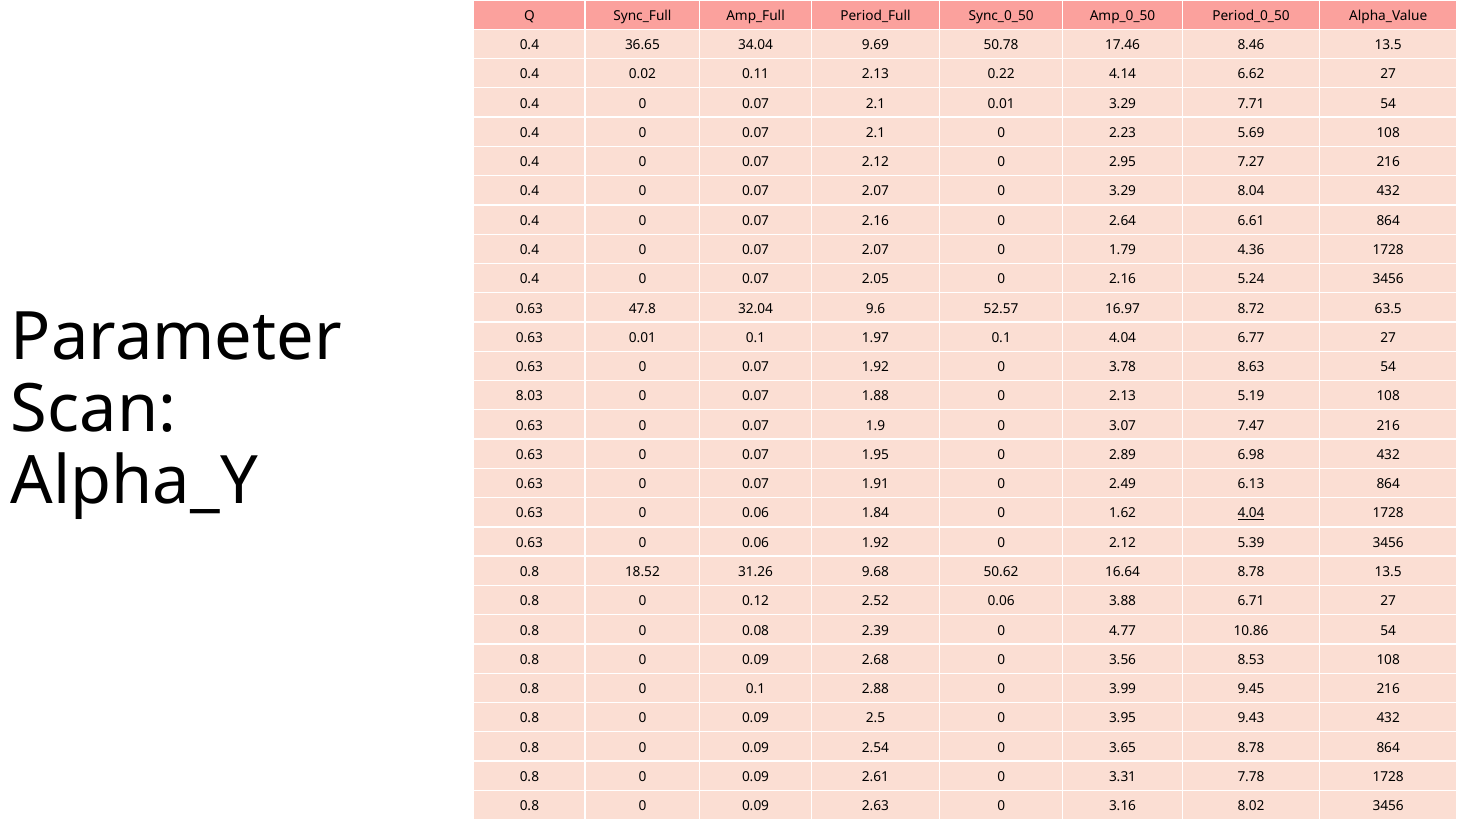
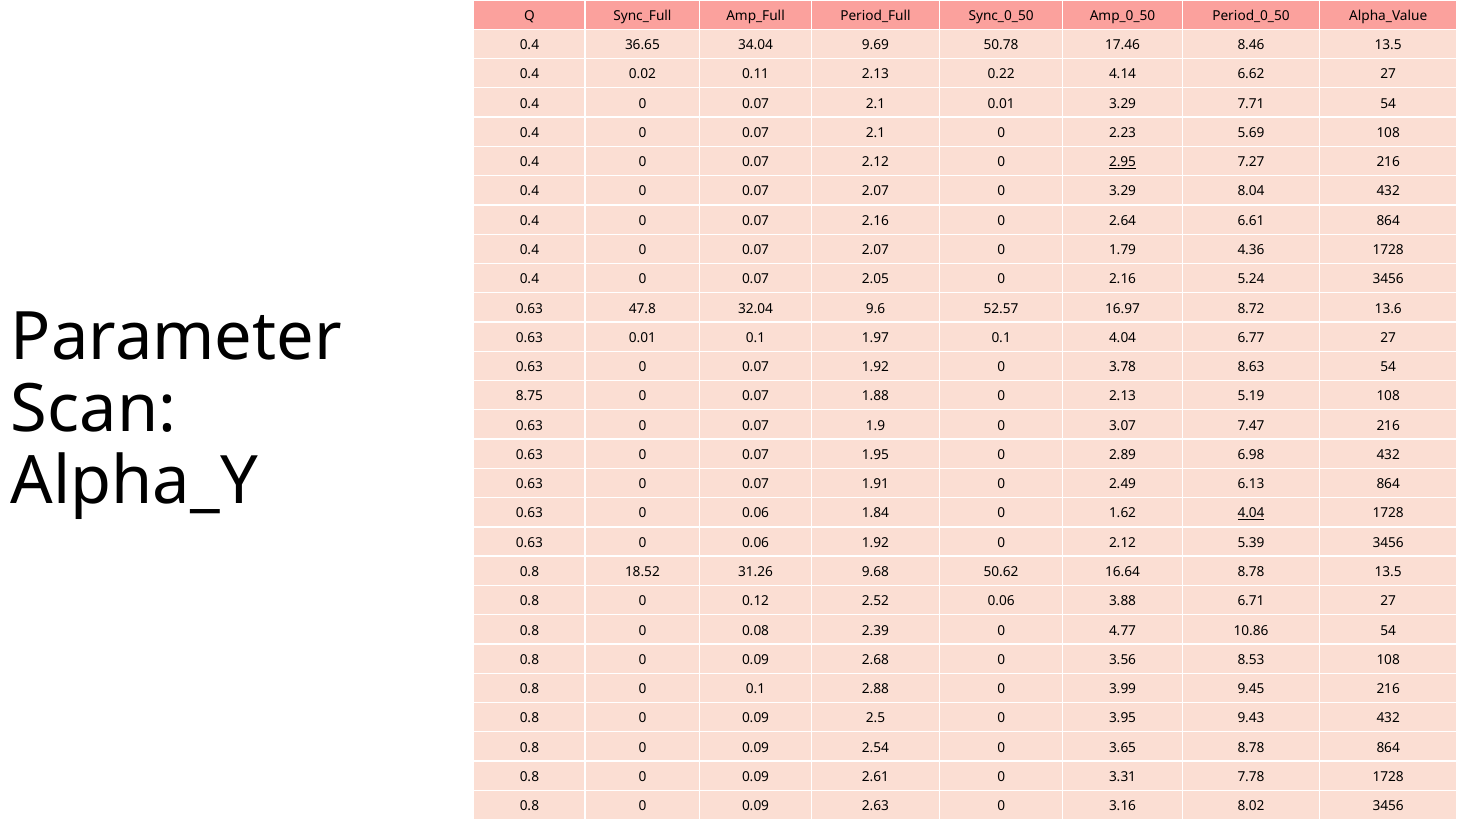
2.95 underline: none -> present (1123, 162)
63.5: 63.5 -> 13.6 (1388, 308)
8.03: 8.03 -> 8.75 (529, 396)
